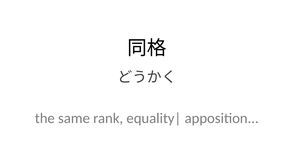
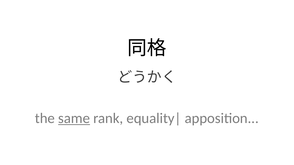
same underline: none -> present (74, 119)
